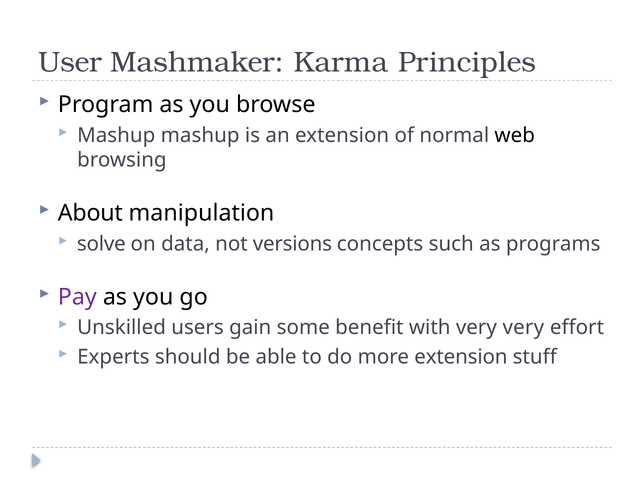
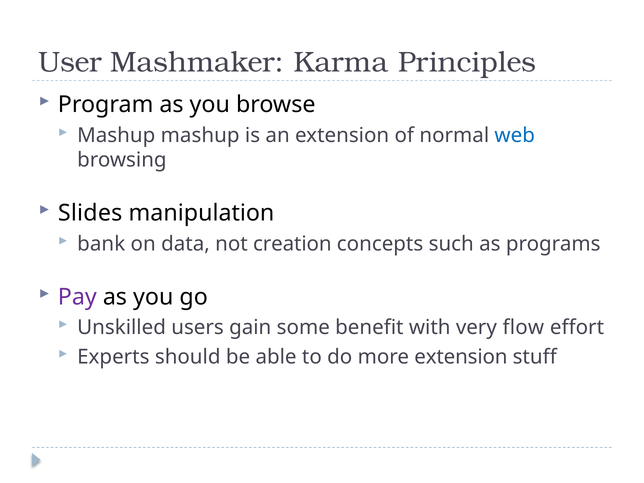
web colour: black -> blue (515, 135)
About: About -> Slides (90, 213)
solve: solve -> bank (101, 244)
versions: versions -> creation (292, 244)
very very: very -> flow (523, 328)
